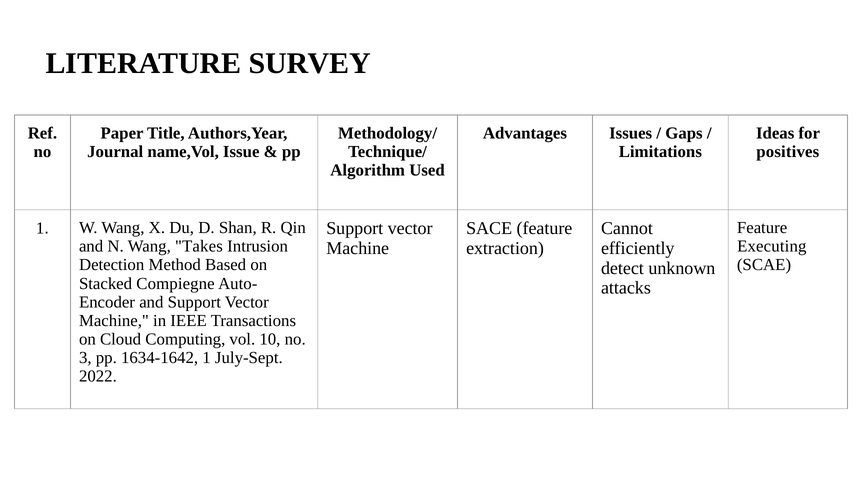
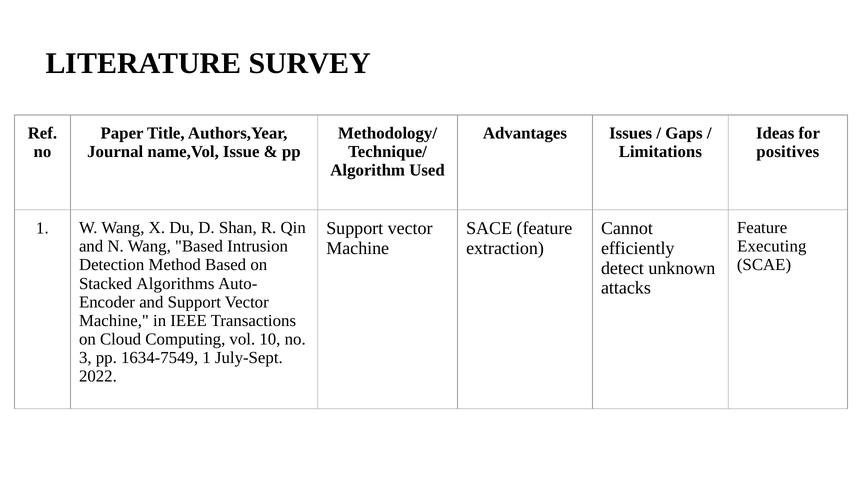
Wang Takes: Takes -> Based (199, 246)
Compiegne: Compiegne -> Algorithms (175, 284)
1634-1642: 1634-1642 -> 1634-7549 (160, 358)
